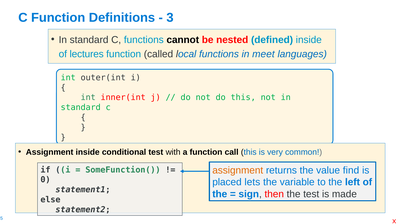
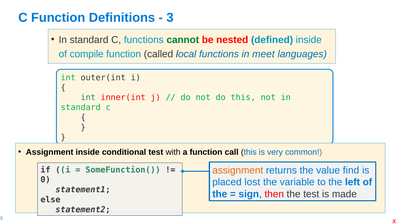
cannot colour: black -> green (183, 40)
lectures: lectures -> compile (87, 54)
lets: lets -> lost (252, 182)
